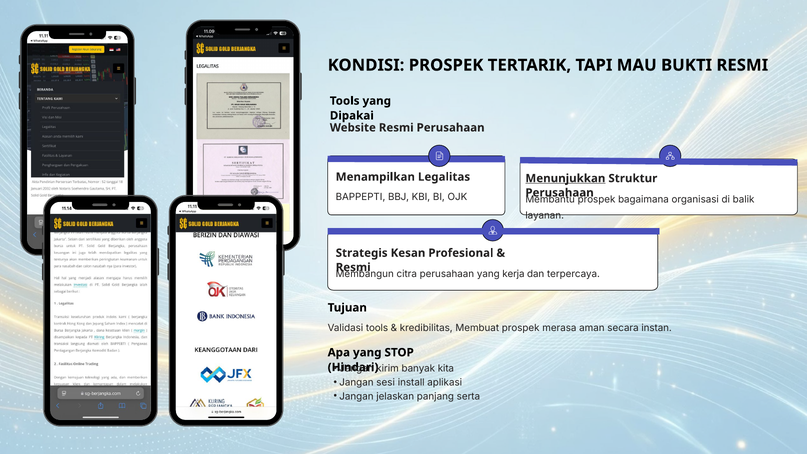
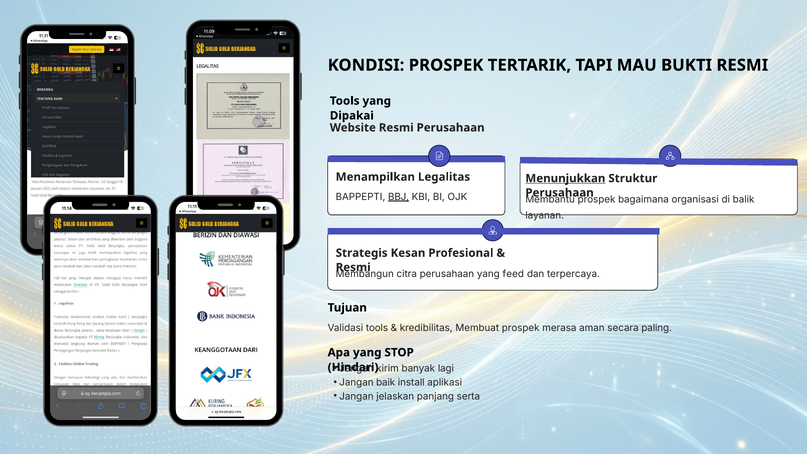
BBJ underline: none -> present (399, 197)
kerja: kerja -> feed (513, 274)
instan: instan -> paling (657, 328)
kita: kita -> lagi (446, 368)
sesi: sesi -> baik (386, 382)
